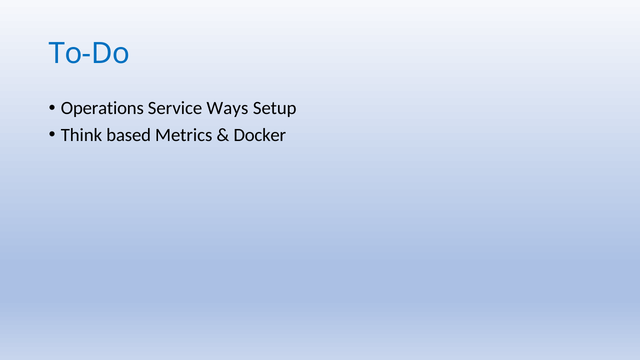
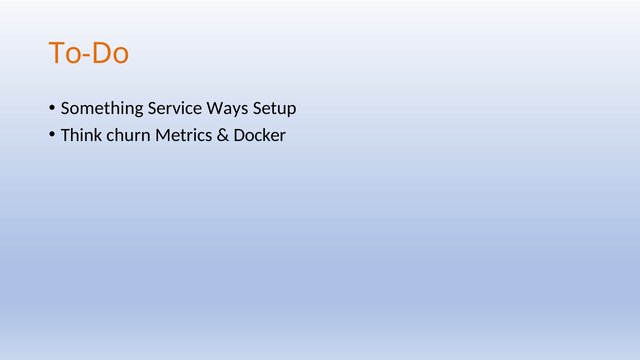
To-Do colour: blue -> orange (89, 54)
Operations: Operations -> Something (102, 108)
based: based -> churn (129, 135)
